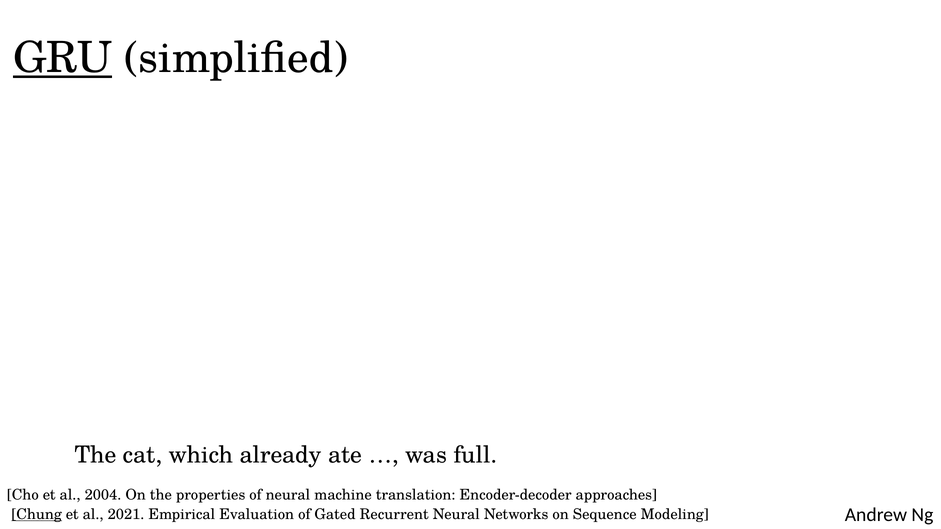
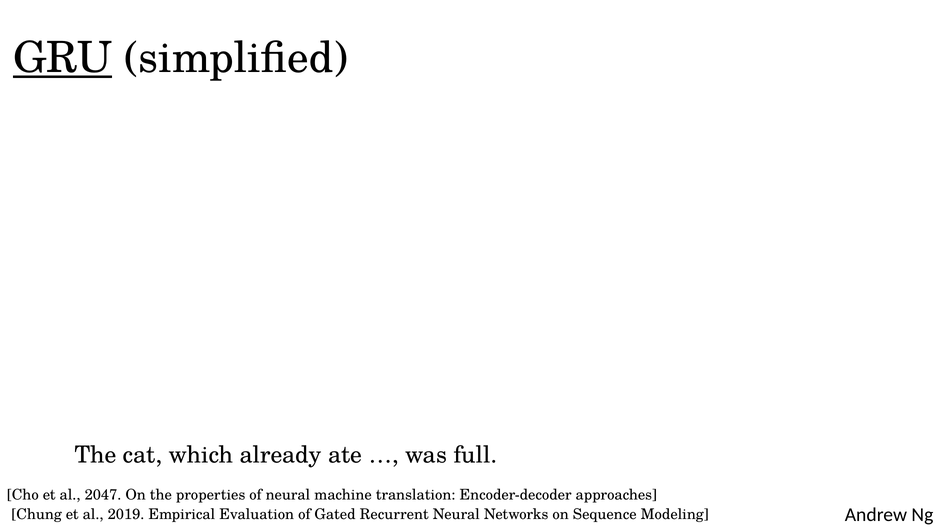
2004: 2004 -> 2047 (103, 495)
Chung underline: present -> none (37, 515)
2021: 2021 -> 2019 (126, 515)
